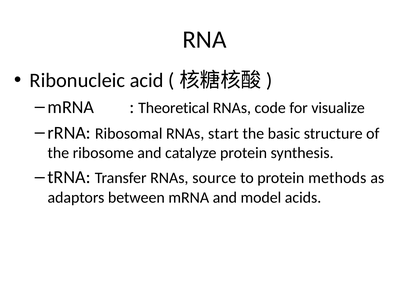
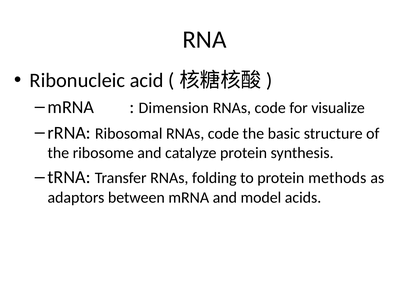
Theoretical: Theoretical -> Dimension (174, 108)
Ribosomal RNAs start: start -> code (223, 133)
source: source -> folding (214, 178)
